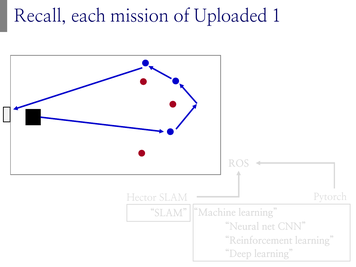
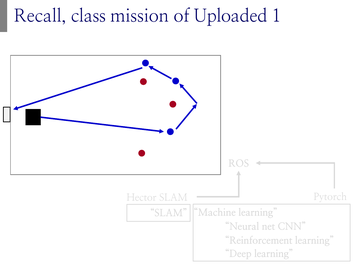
each: each -> class (89, 16)
